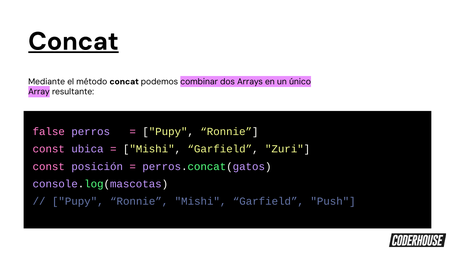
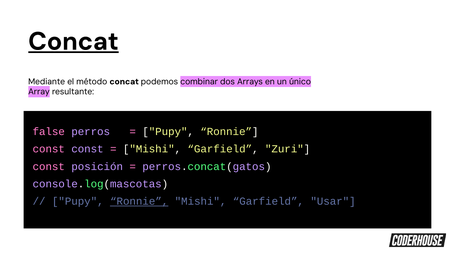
const ubica: ubica -> const (87, 149)
Ronnie underline: none -> present (139, 201)
Push: Push -> Usar (333, 201)
